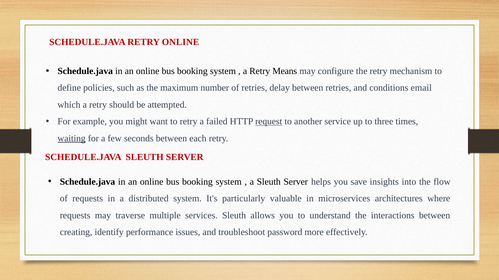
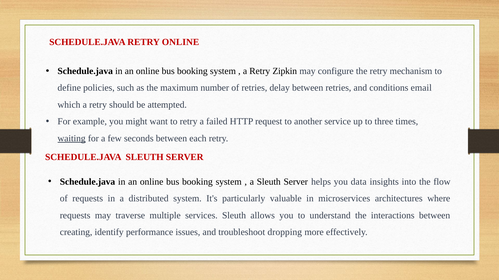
Means: Means -> Zipkin (285, 71)
request underline: present -> none (269, 122)
save: save -> data (359, 182)
password: password -> dropping (285, 233)
